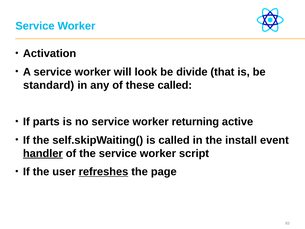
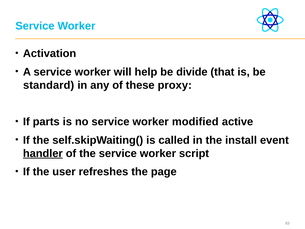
look: look -> help (146, 72)
these called: called -> proxy (175, 85)
returning: returning -> modified (195, 122)
refreshes underline: present -> none (103, 172)
